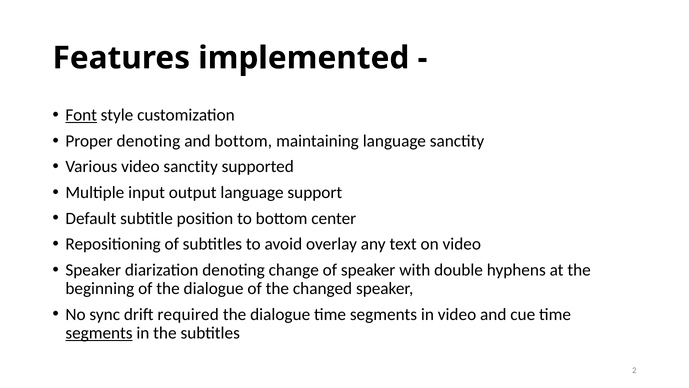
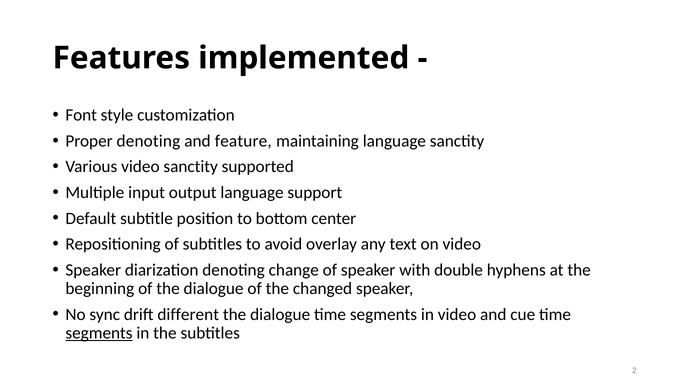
Font underline: present -> none (81, 115)
and bottom: bottom -> feature (243, 141)
required: required -> different (188, 314)
